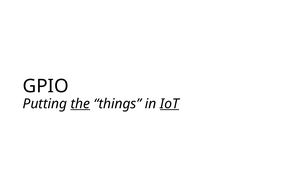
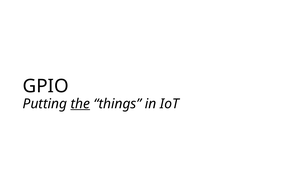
IoT underline: present -> none (170, 104)
